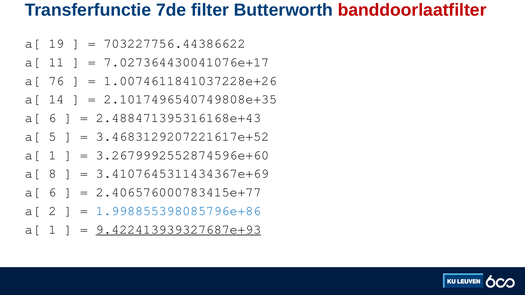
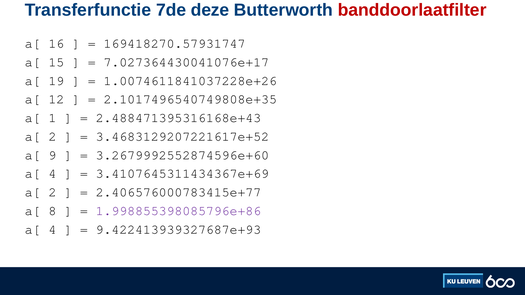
filter: filter -> deze (210, 10)
19: 19 -> 16 (56, 44)
703227756.44386622: 703227756.44386622 -> 169418270.57931747 (174, 44)
11: 11 -> 15 (56, 62)
76: 76 -> 19 (56, 81)
14: 14 -> 12 (56, 99)
6: 6 -> 1 (52, 118)
5: 5 -> 2 (52, 137)
1: 1 -> 9 (52, 155)
8: 8 -> 4 (52, 174)
6: 6 -> 2 (52, 192)
2: 2 -> 8 (52, 211)
1.998855398085796e+86 colour: blue -> purple (178, 211)
1: 1 -> 4 (52, 230)
9.422413939327687e+93 underline: present -> none (178, 230)
